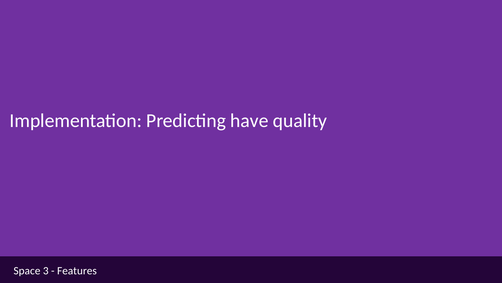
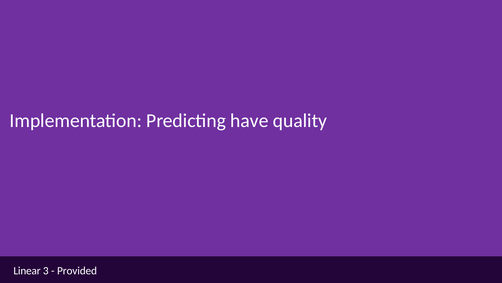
Space: Space -> Linear (27, 270)
Features: Features -> Provided (77, 270)
